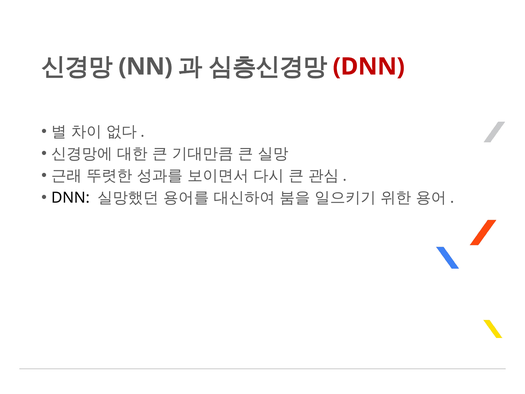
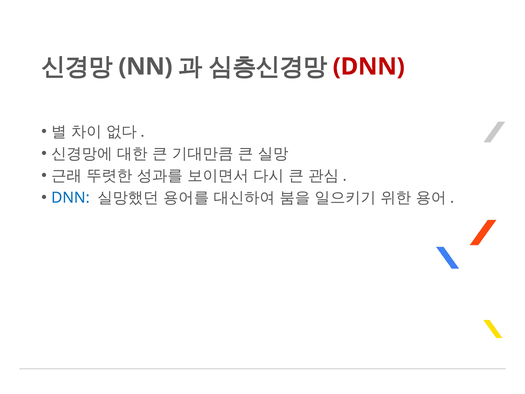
DNN colour: black -> blue (70, 198)
